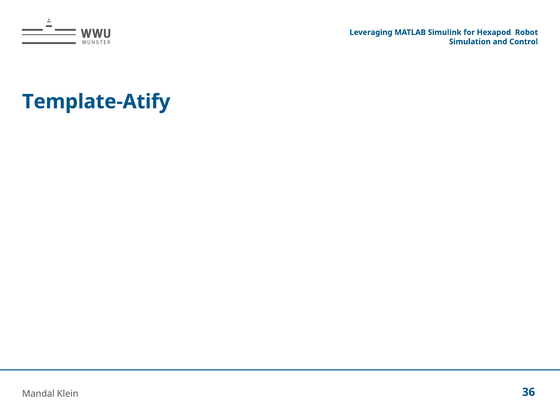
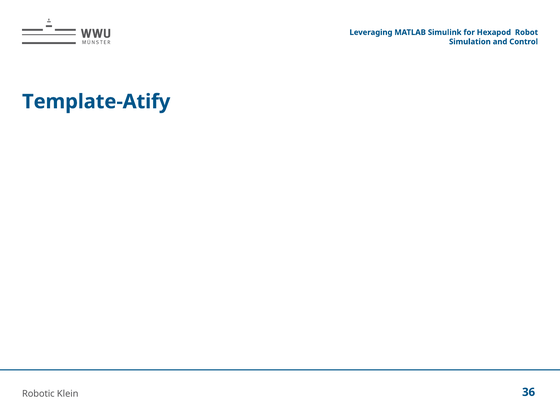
Mandal: Mandal -> Robotic (38, 394)
